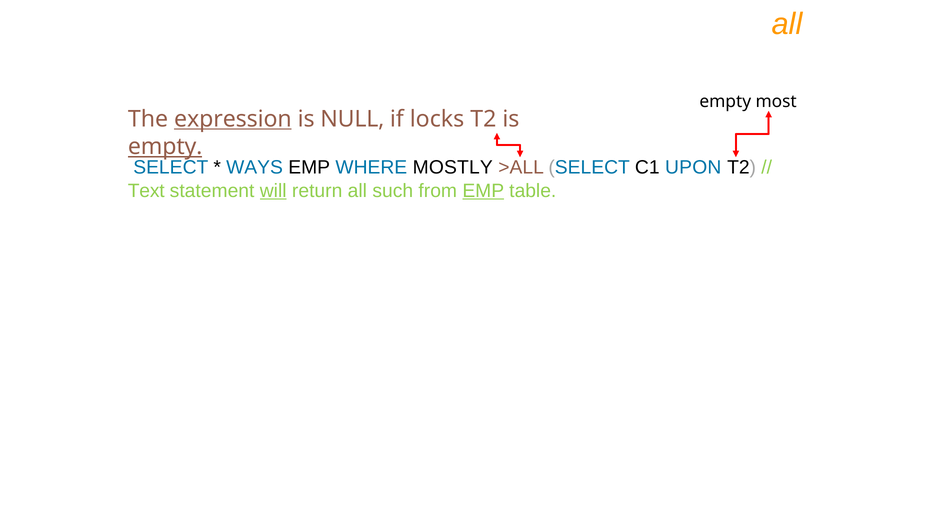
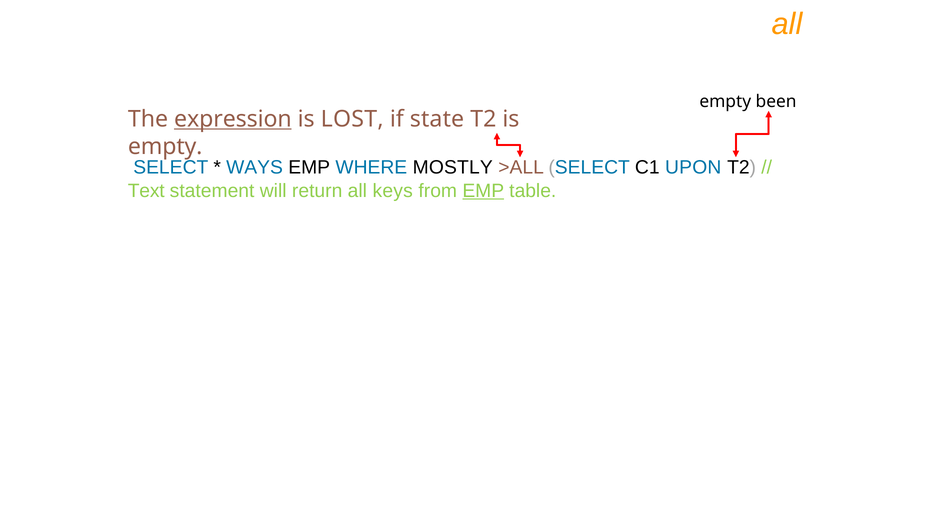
most: most -> been (776, 102)
NULL: NULL -> LOST (352, 119)
locks: locks -> state (437, 119)
empty underline: present -> none (165, 147)
will underline: present -> none (273, 191)
such: such -> keys (393, 191)
